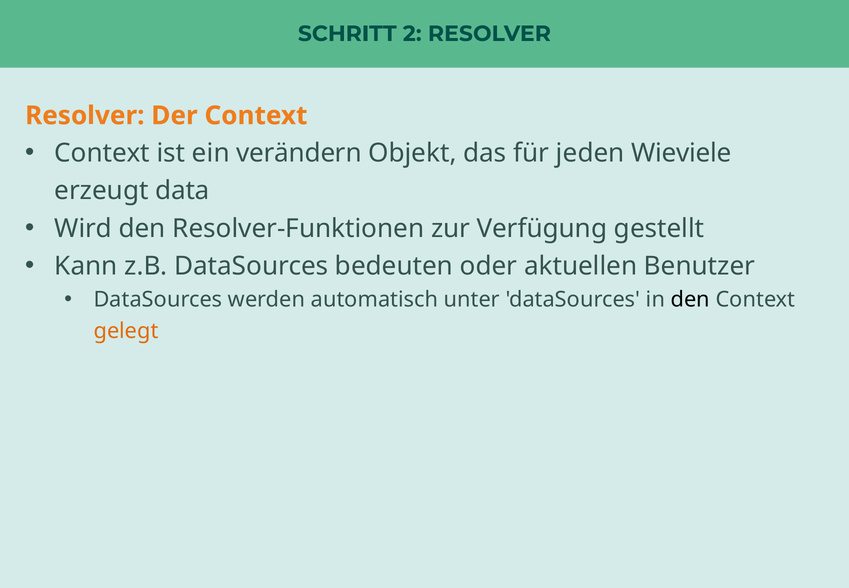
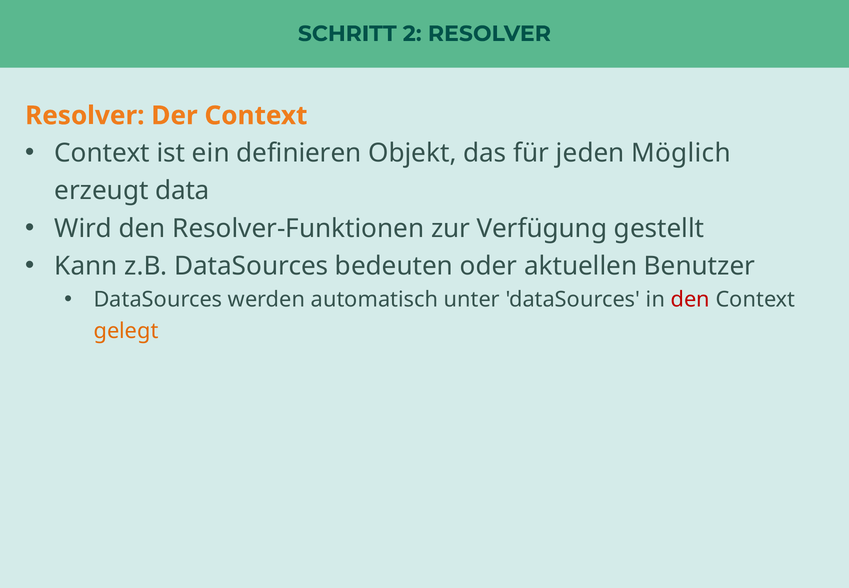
verändern: verändern -> definieren (299, 153)
Wieviele: Wieviele -> Möglich (681, 153)
den colour: black -> red (690, 300)
